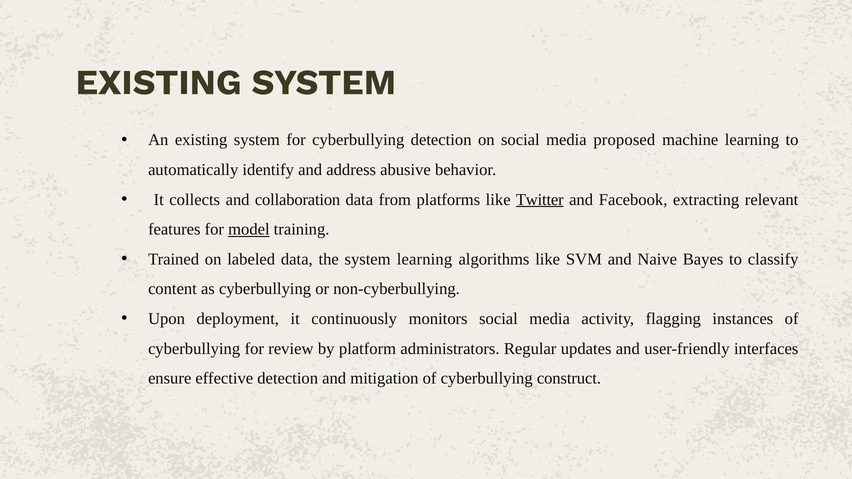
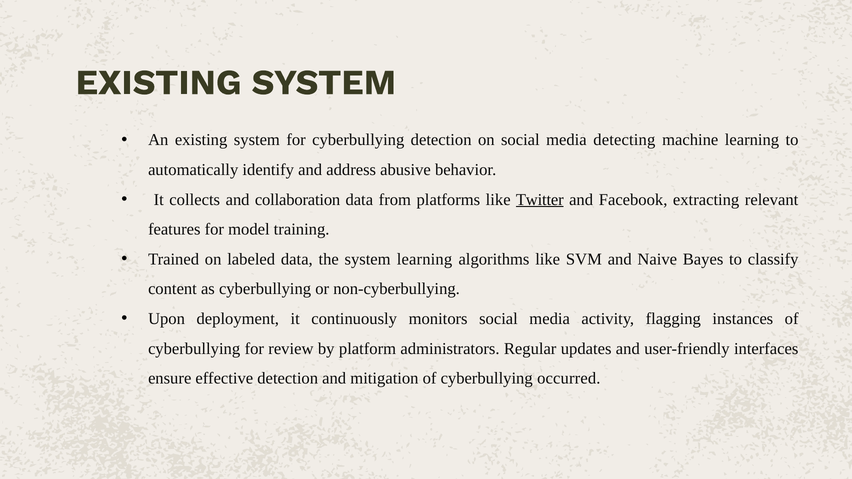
proposed: proposed -> detecting (624, 140)
model underline: present -> none (249, 229)
construct: construct -> occurred (569, 379)
